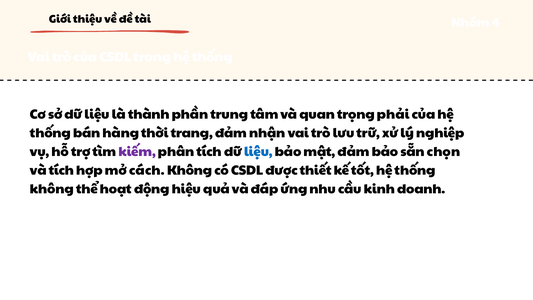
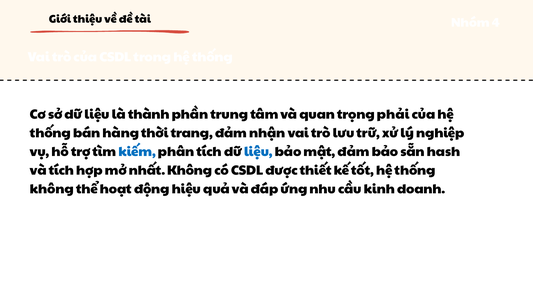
kiếm colour: purple -> blue (137, 152)
chọn: chọn -> hash (444, 152)
cách: cách -> nhất (147, 170)
